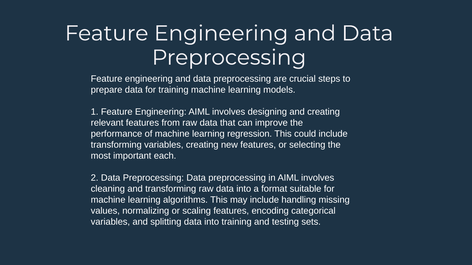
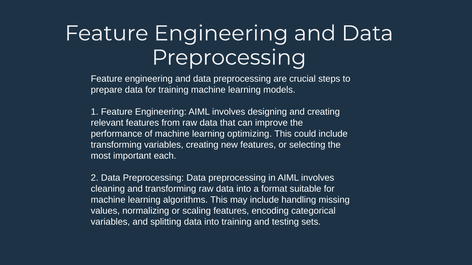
regression: regression -> optimizing (250, 134)
